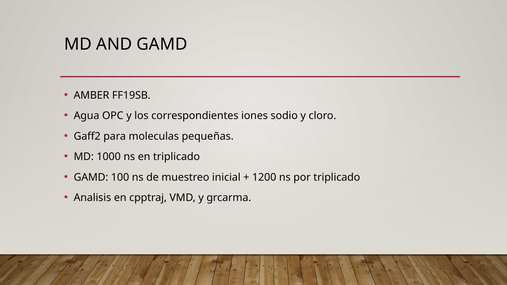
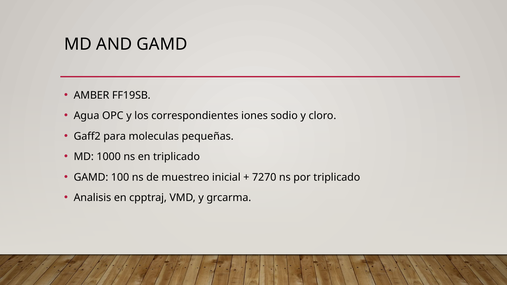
1200: 1200 -> 7270 (264, 177)
